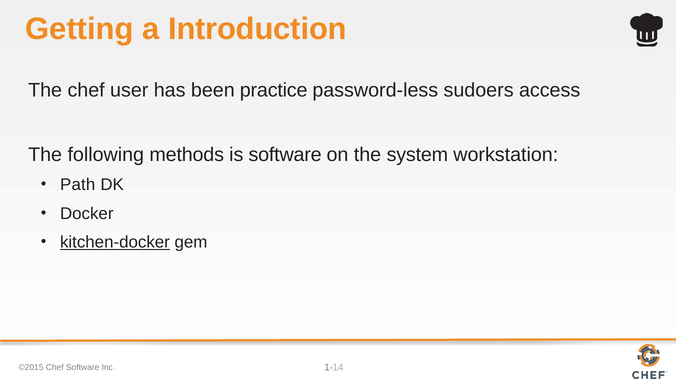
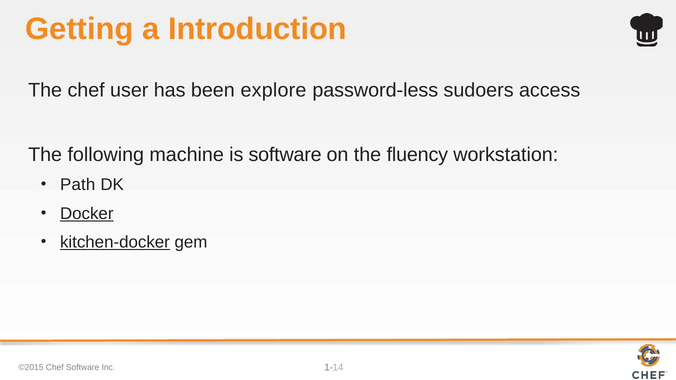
practice: practice -> explore (273, 90)
methods: methods -> machine (187, 155)
system: system -> fluency (417, 155)
Docker underline: none -> present (87, 214)
